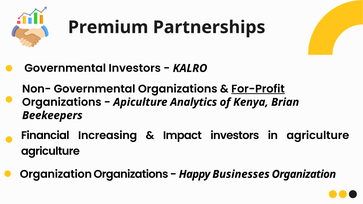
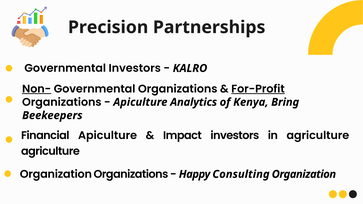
Premium: Premium -> Precision (108, 27)
Non- underline: none -> present (37, 89)
Brian: Brian -> Bring (285, 102)
Financial Increasing: Increasing -> Apiculture (108, 136)
Businesses: Businesses -> Consulting (241, 174)
